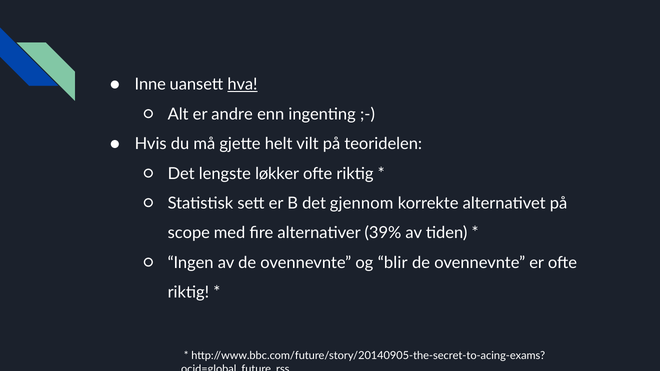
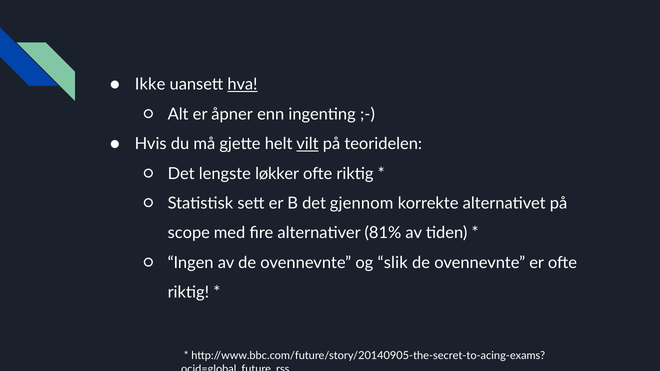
Inne: Inne -> Ikke (150, 85)
andre: andre -> åpner (232, 114)
vilt underline: none -> present (307, 144)
39%: 39% -> 81% (383, 233)
blir: blir -> slik (393, 263)
